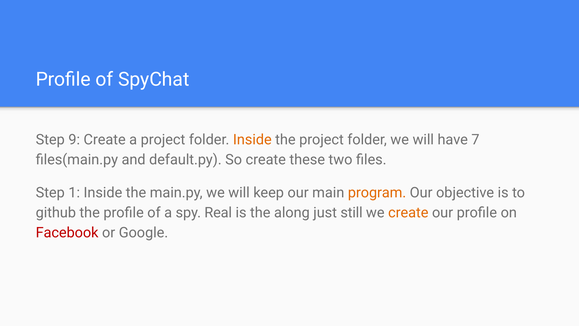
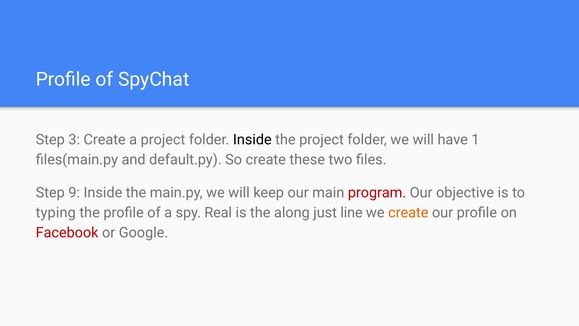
9: 9 -> 3 (74, 140)
Inside colour: orange -> black (252, 140)
7: 7 -> 1 (475, 140)
1: 1 -> 9 (74, 192)
program colour: orange -> red (377, 192)
github: github -> typing (56, 212)
still: still -> line (352, 212)
